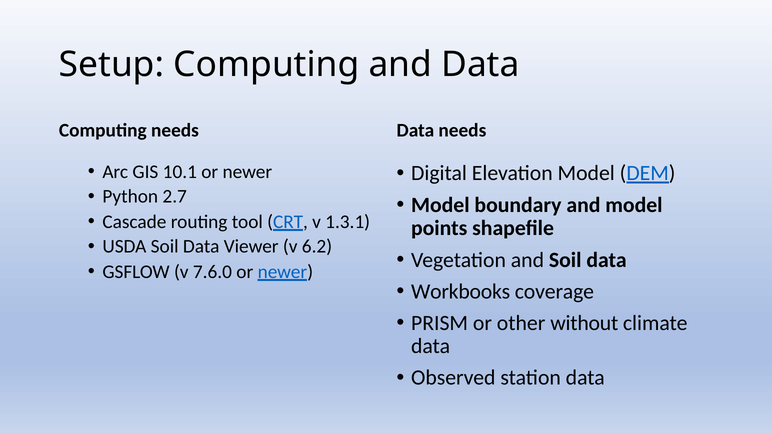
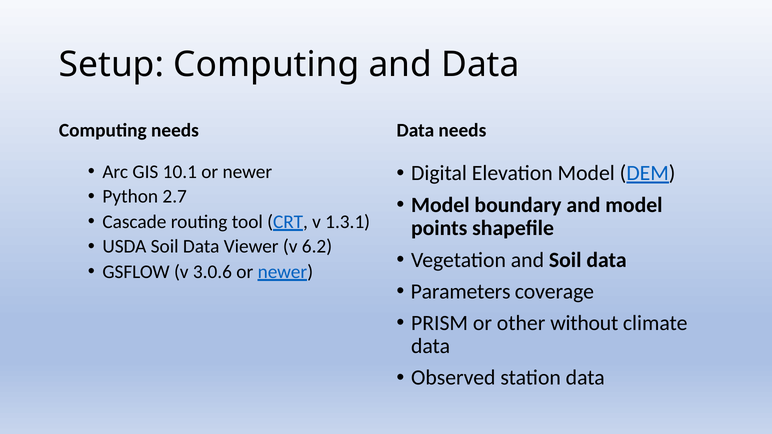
7.6.0: 7.6.0 -> 3.0.6 (212, 272)
Workbooks: Workbooks -> Parameters (461, 292)
